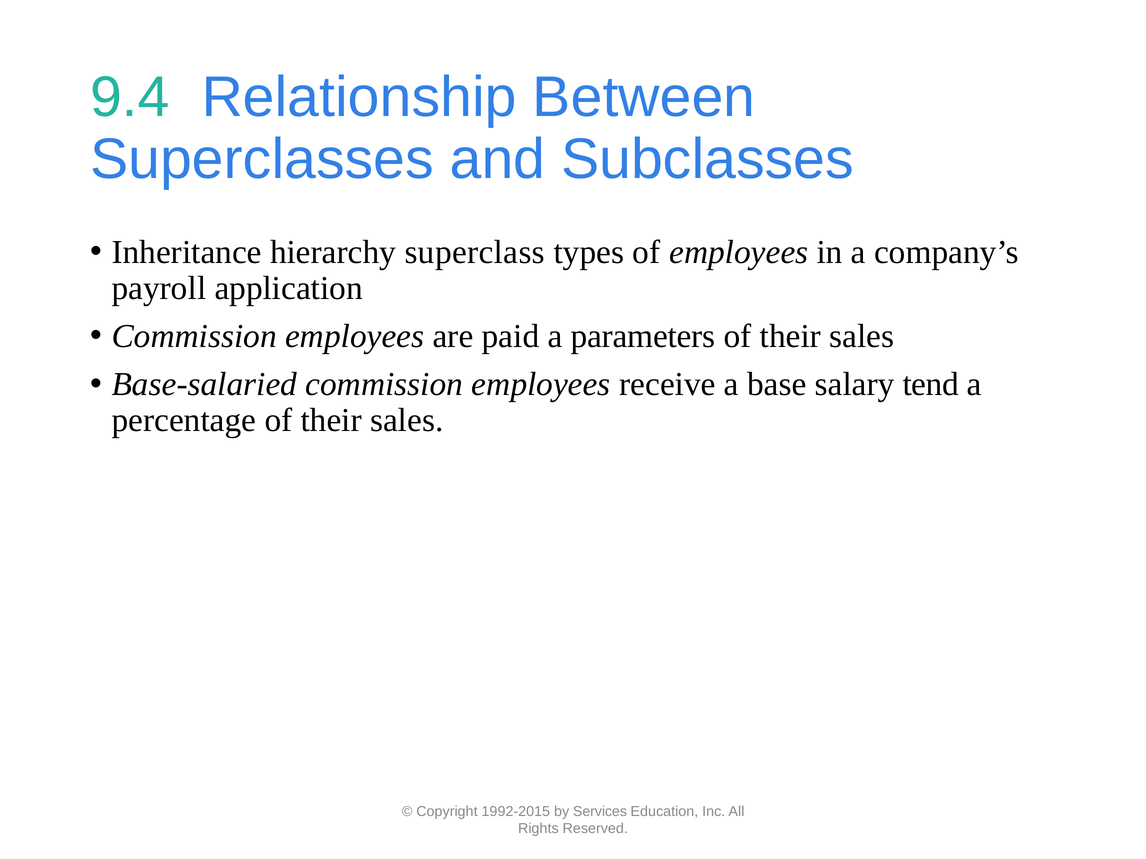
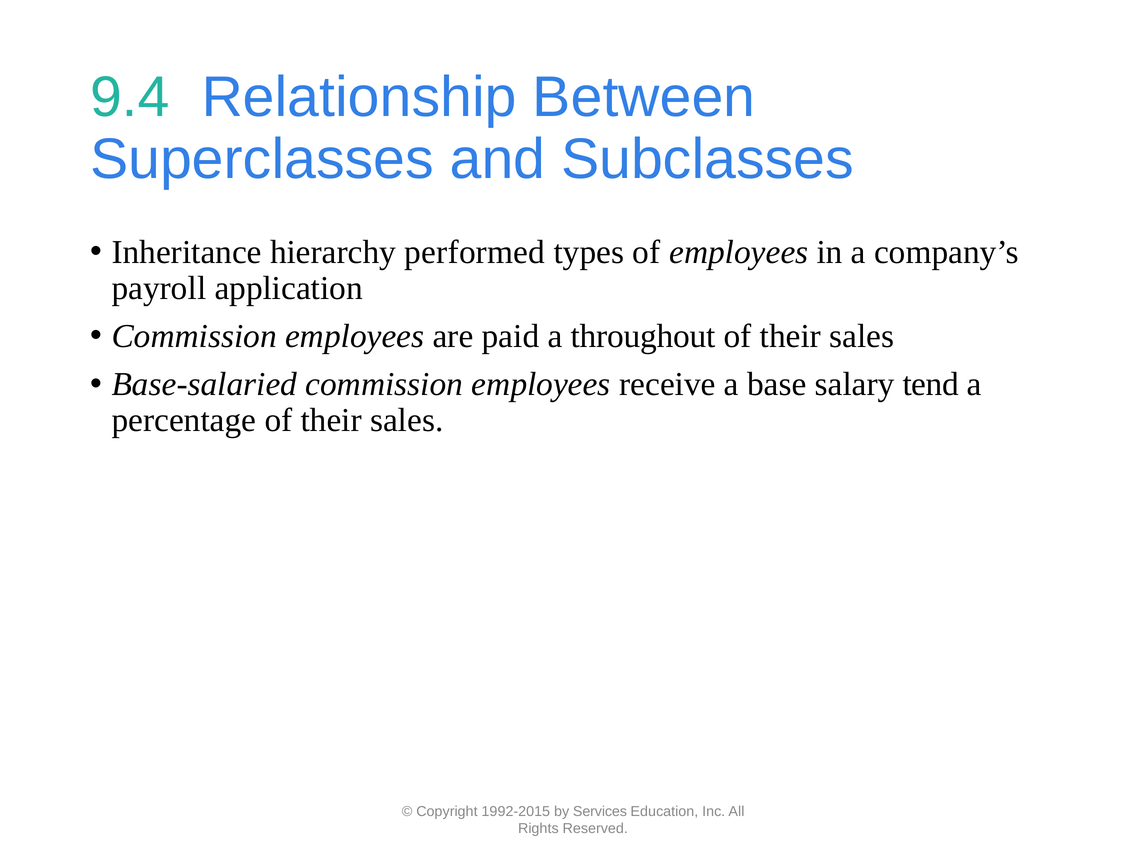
superclass: superclass -> performed (475, 252)
parameters: parameters -> throughout (643, 337)
